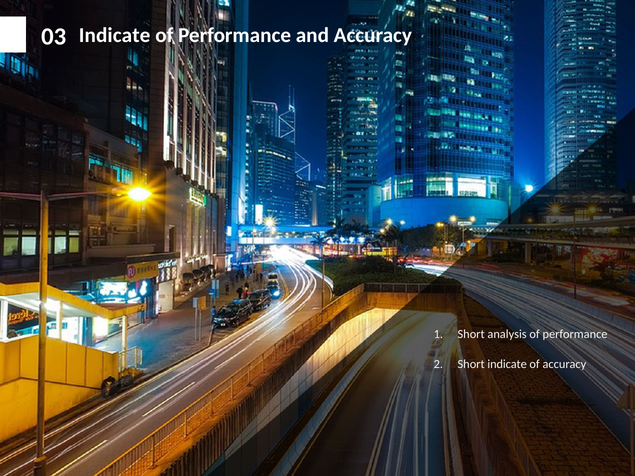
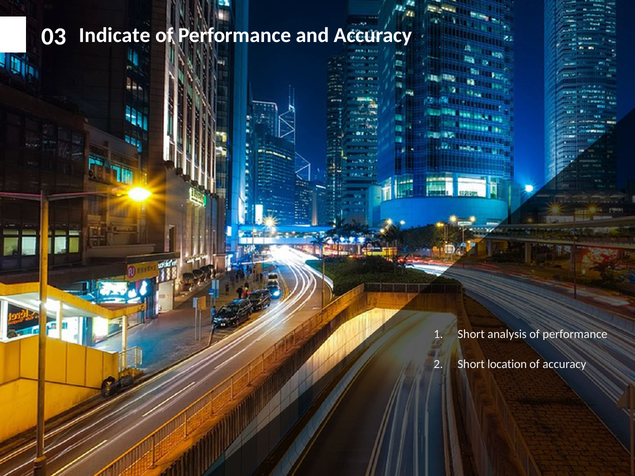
Short indicate: indicate -> location (507, 364)
